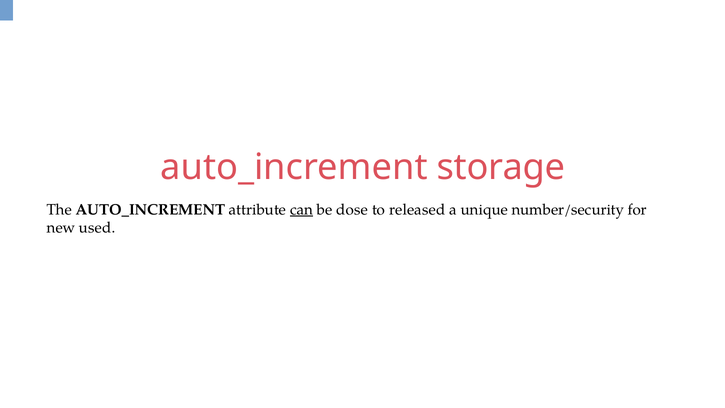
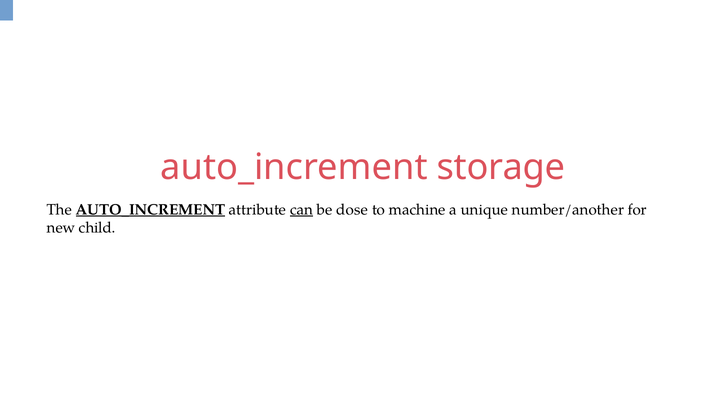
AUTO_INCREMENT underline: none -> present (150, 209)
released: released -> machine (417, 209)
number/security: number/security -> number/another (568, 209)
used: used -> child (97, 228)
